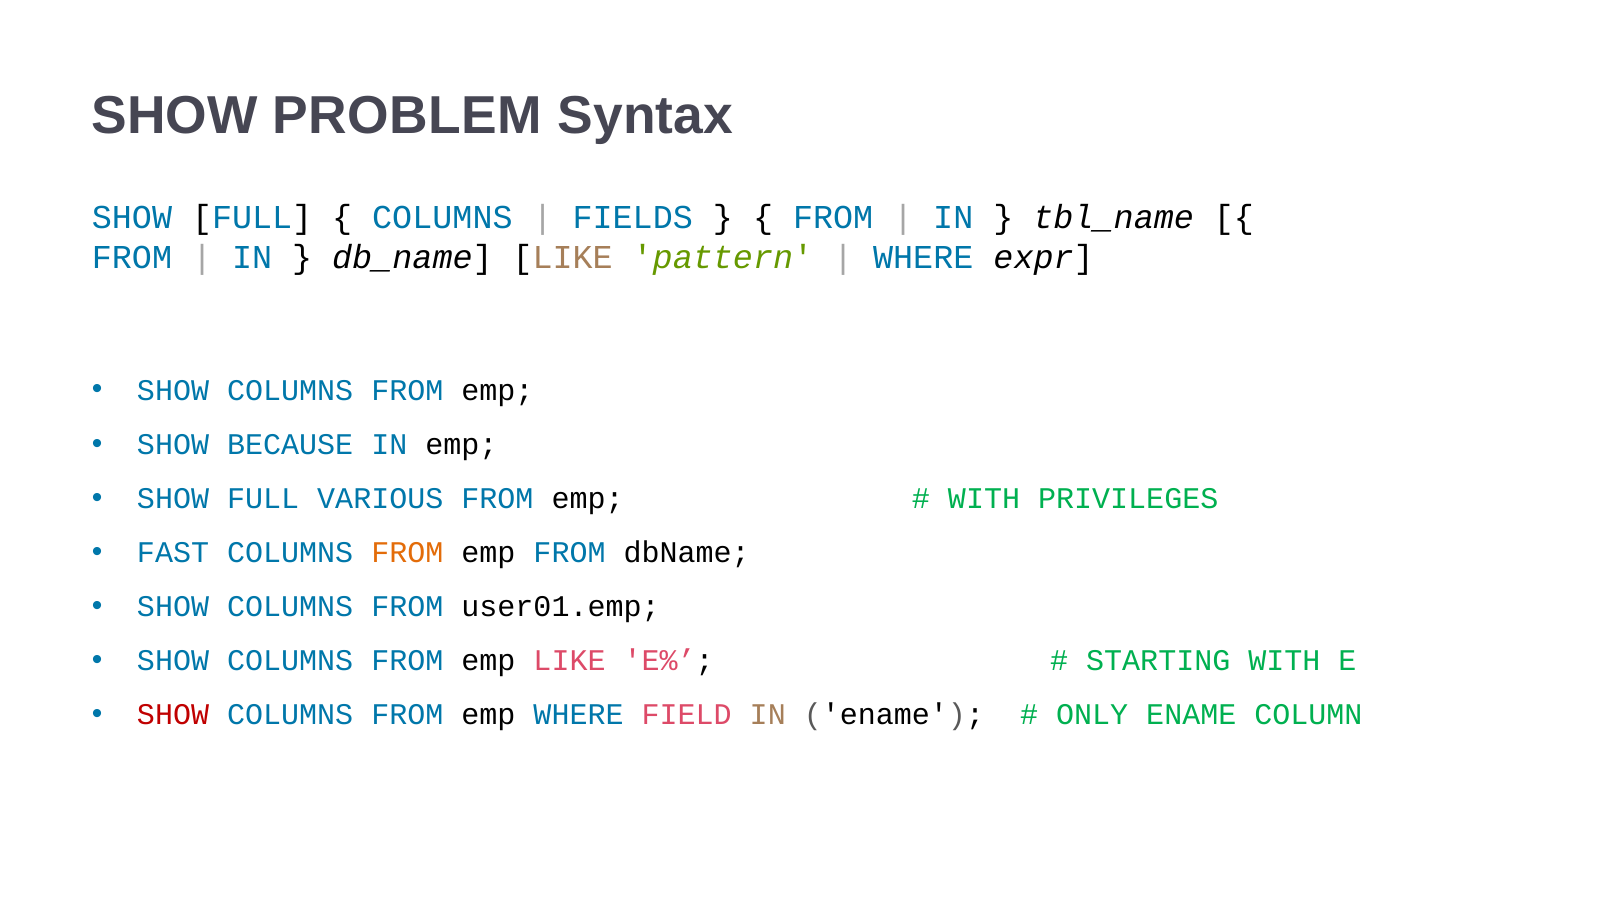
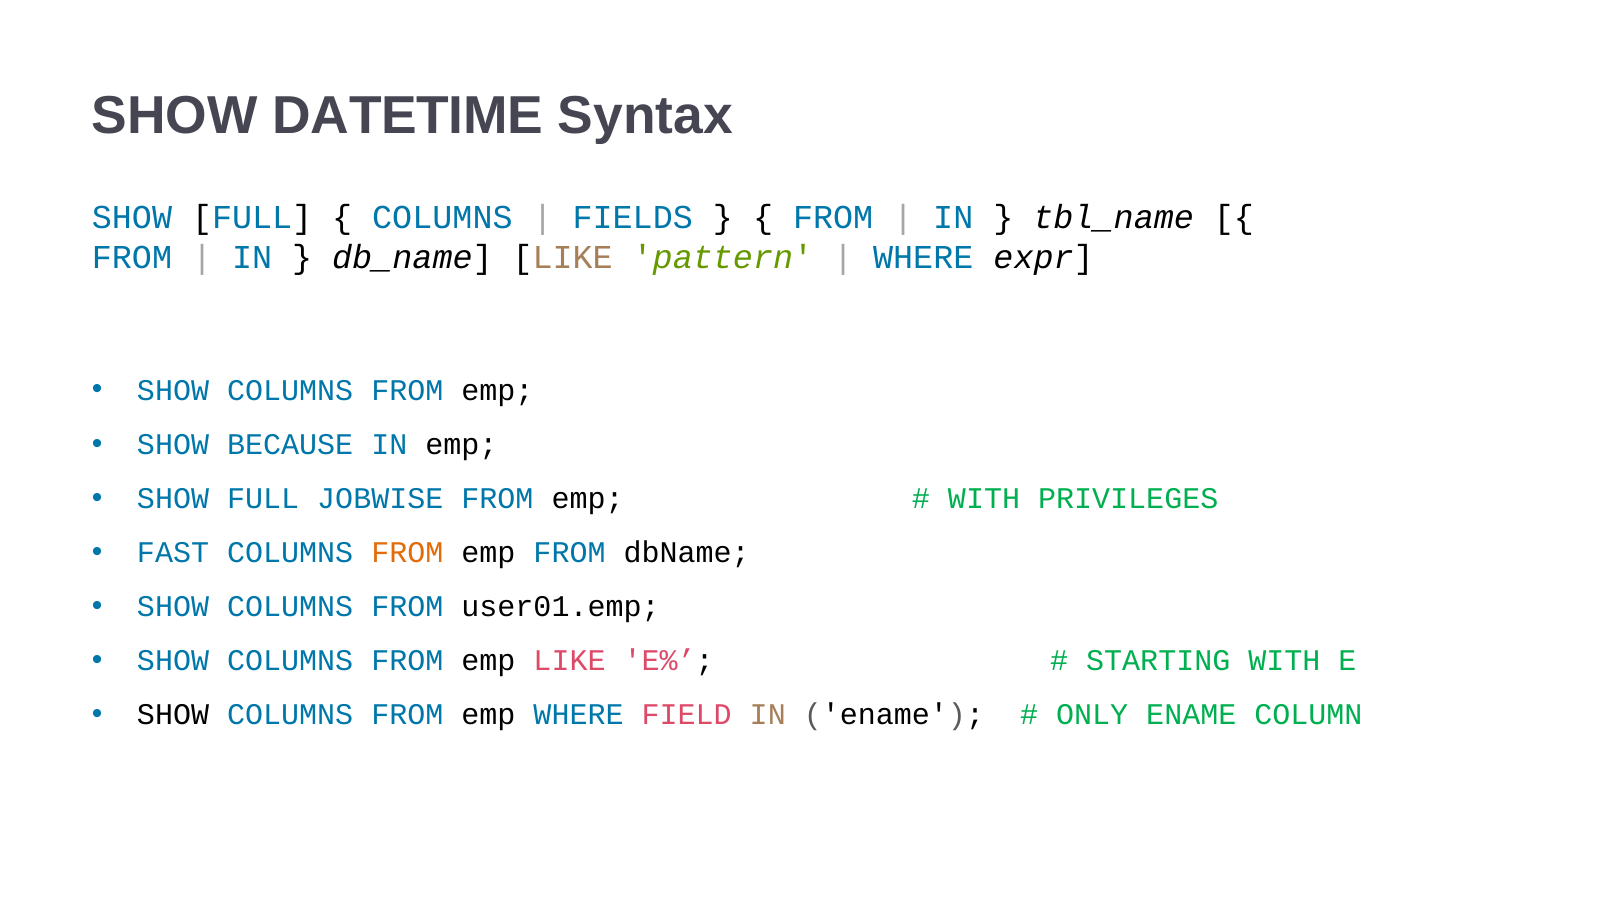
PROBLEM: PROBLEM -> DATETIME (408, 116)
VARIOUS: VARIOUS -> JOBWISE (380, 499)
SHOW colour: red -> black (173, 715)
